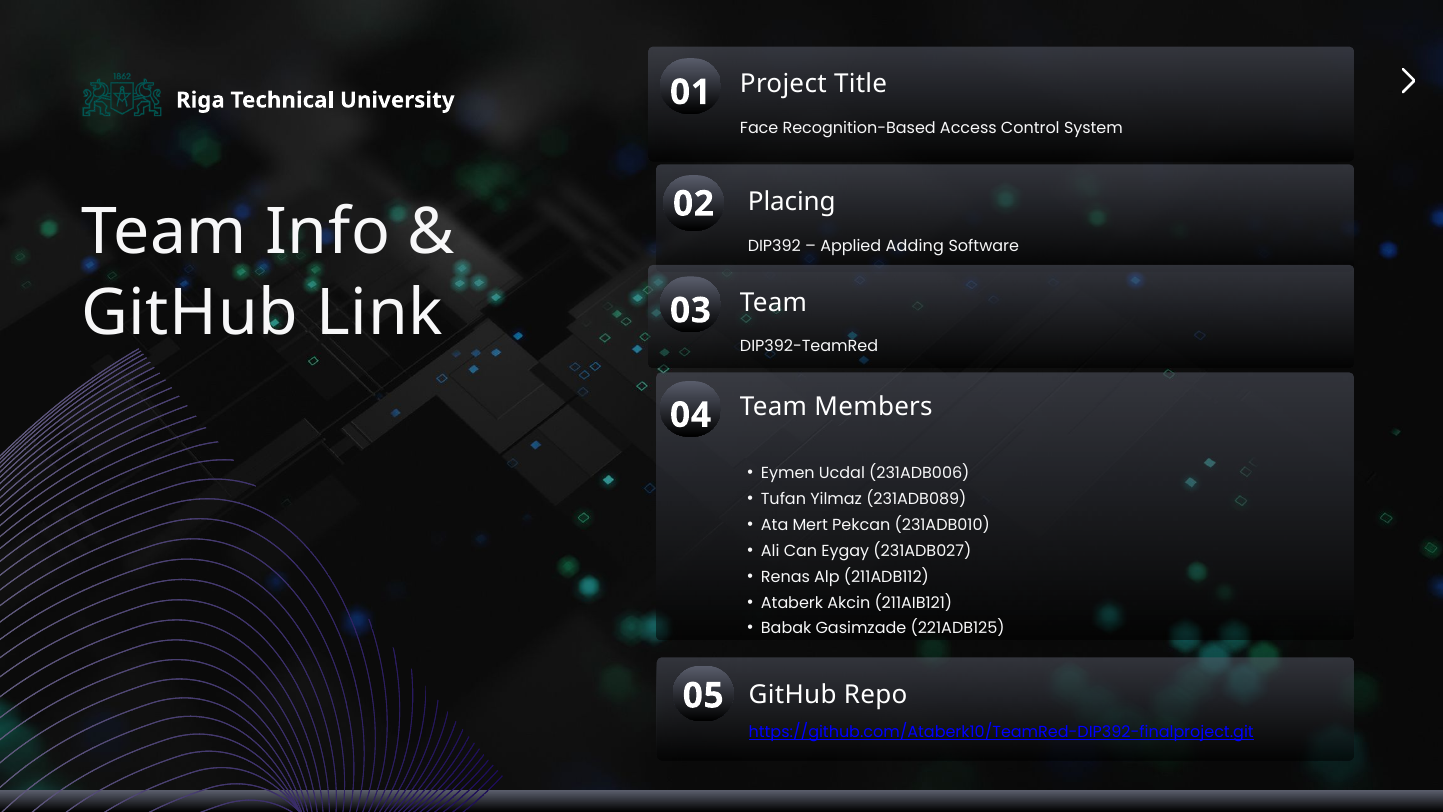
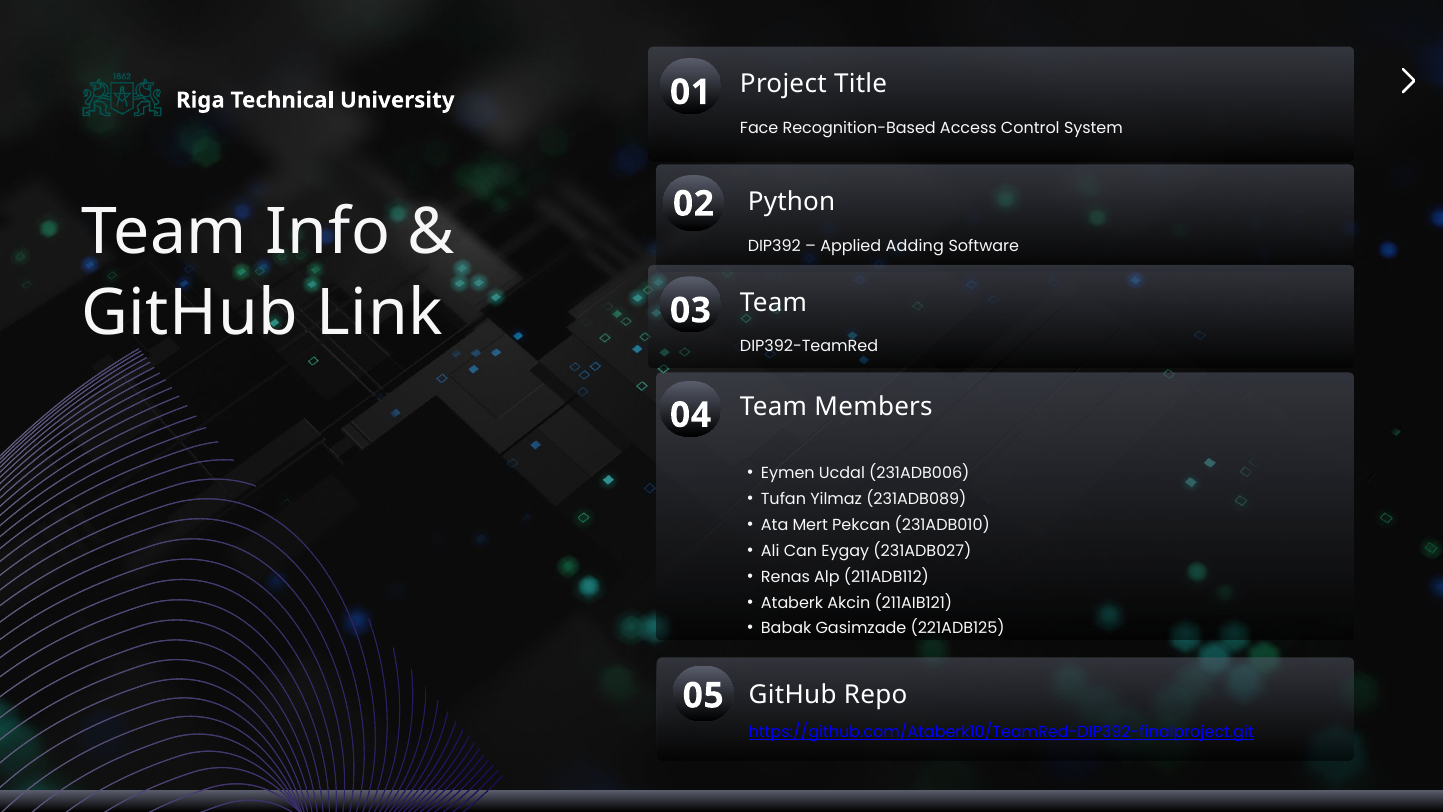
Placing: Placing -> Python (792, 202)
